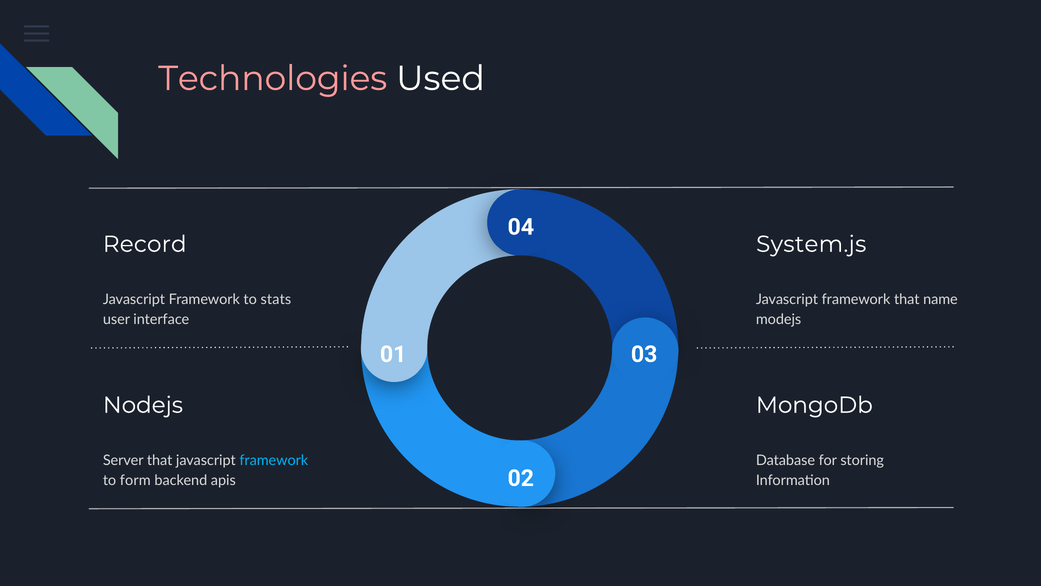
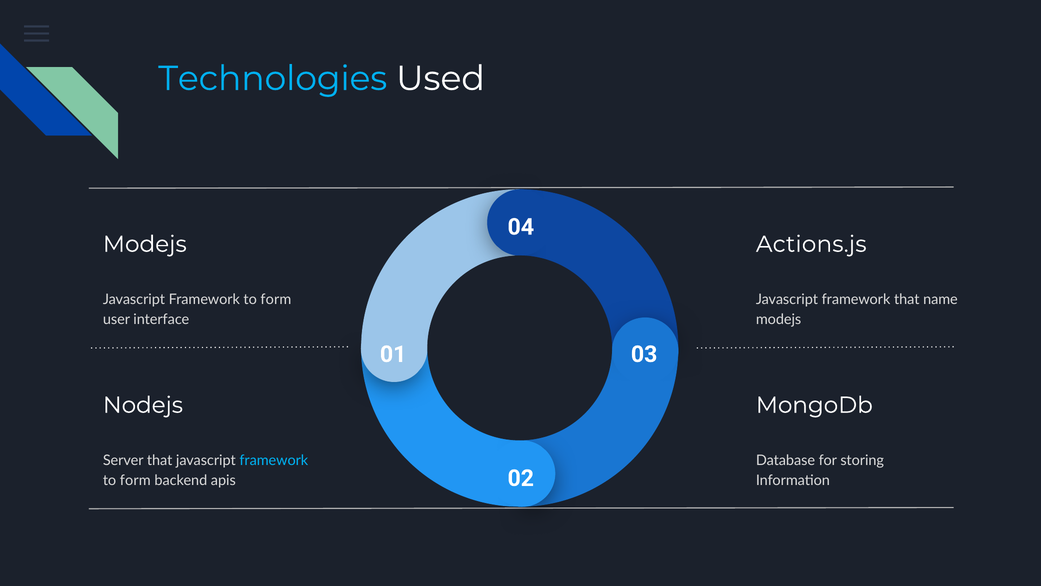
Technologies colour: pink -> light blue (273, 79)
Record: Record -> Modejs (145, 244)
System.js: System.js -> Actions.js (811, 244)
stats: stats -> form (276, 299)
